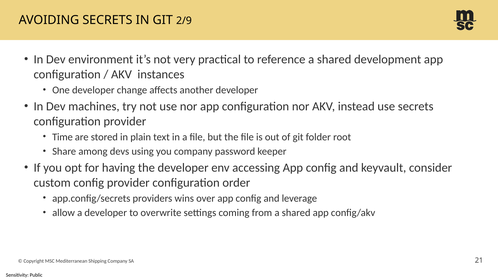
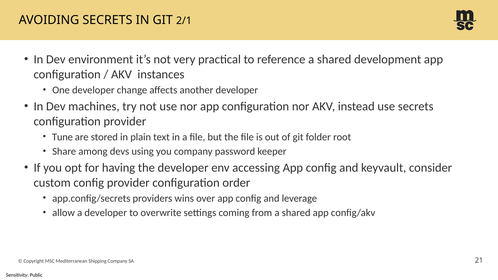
2/9: 2/9 -> 2/1 (184, 21)
Time: Time -> Tune (62, 137)
